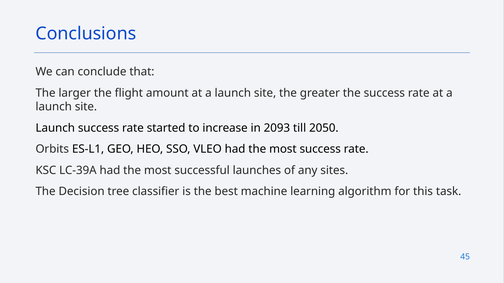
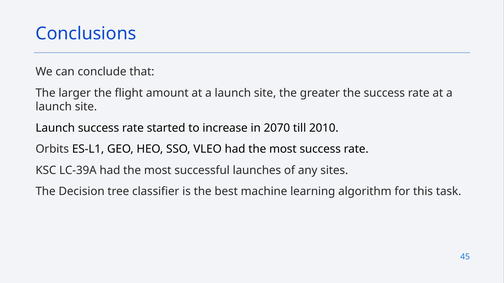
2093: 2093 -> 2070 (277, 128)
2050: 2050 -> 2010 (324, 128)
